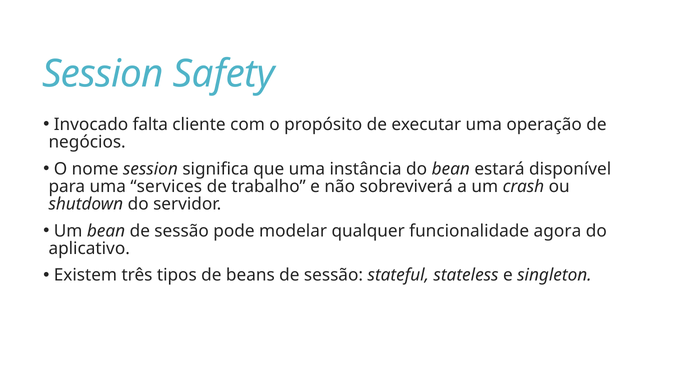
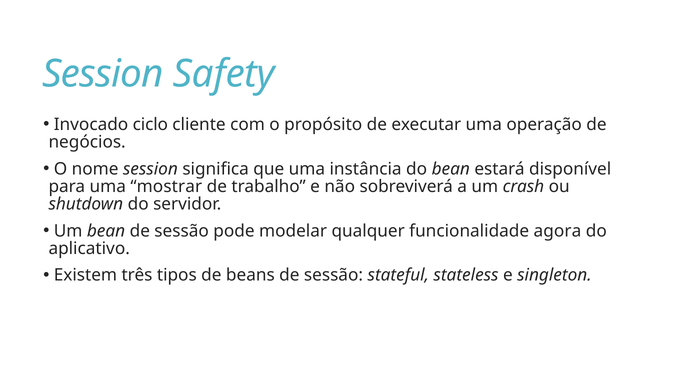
falta: falta -> ciclo (150, 124)
services: services -> mostrar (166, 186)
